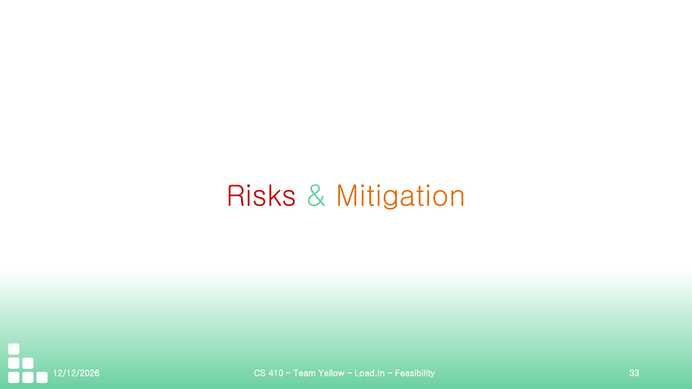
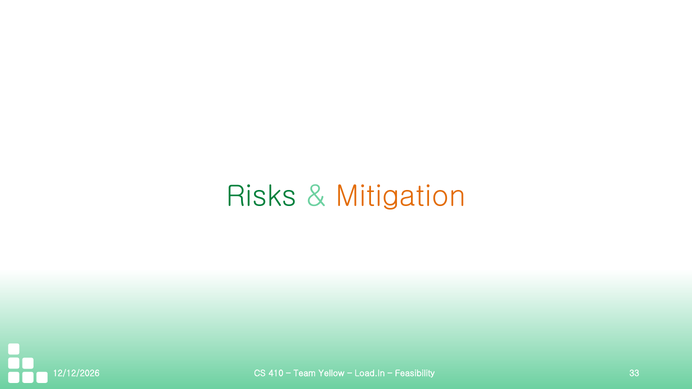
Risks colour: red -> green (261, 197)
